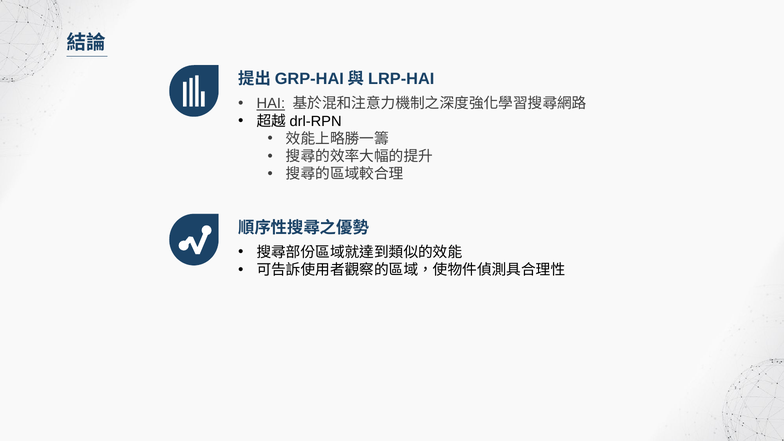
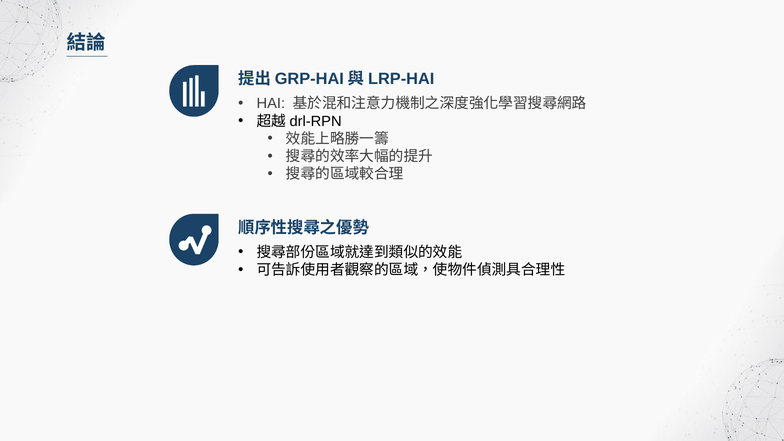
HAI underline: present -> none (271, 104)
